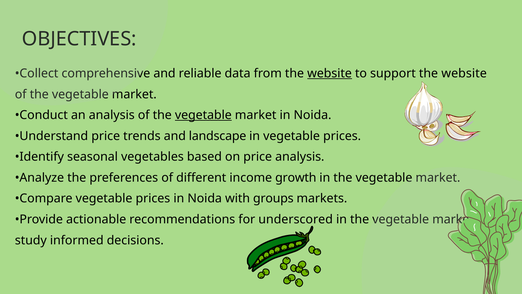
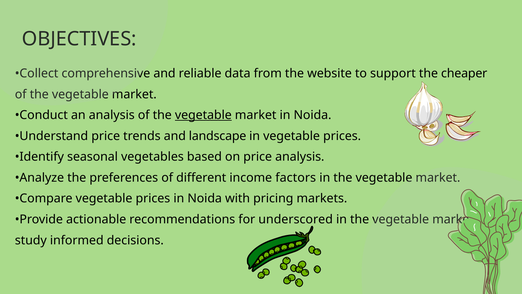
website underline: present -> none (330, 73)
website: website -> cheaper (464, 73)
growth: growth -> factors (296, 177)
groups: groups -> pricing (273, 198)
